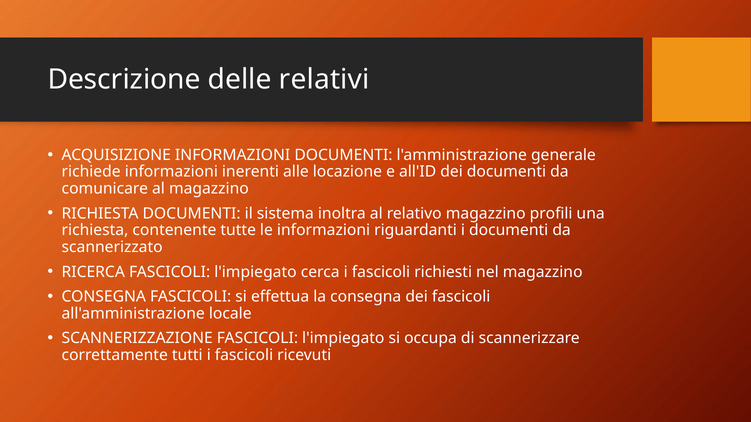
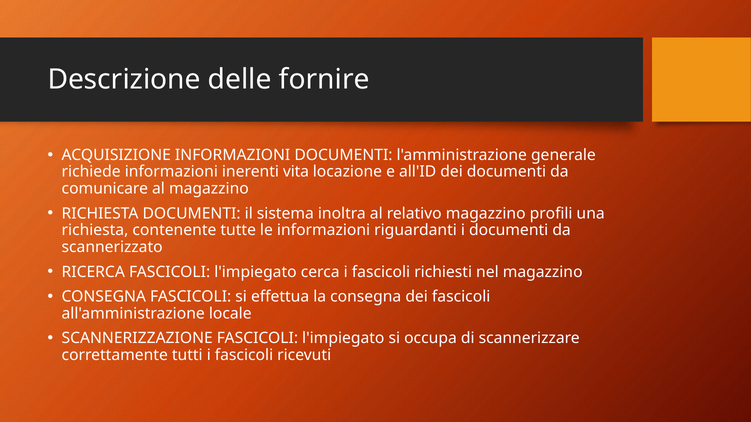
relativi: relativi -> fornire (324, 79)
alle: alle -> vita (296, 172)
